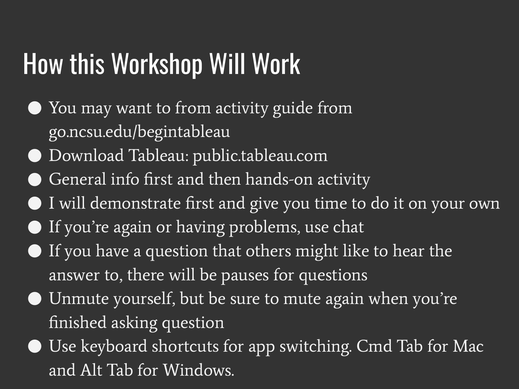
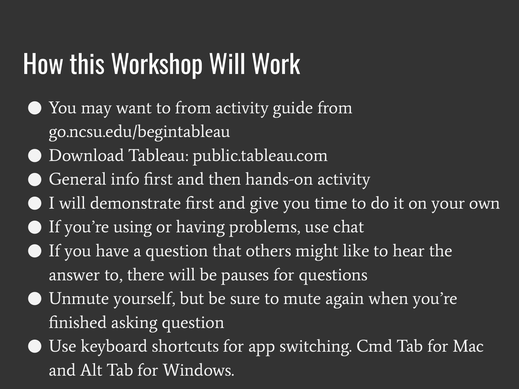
you’re again: again -> using (133, 227)
